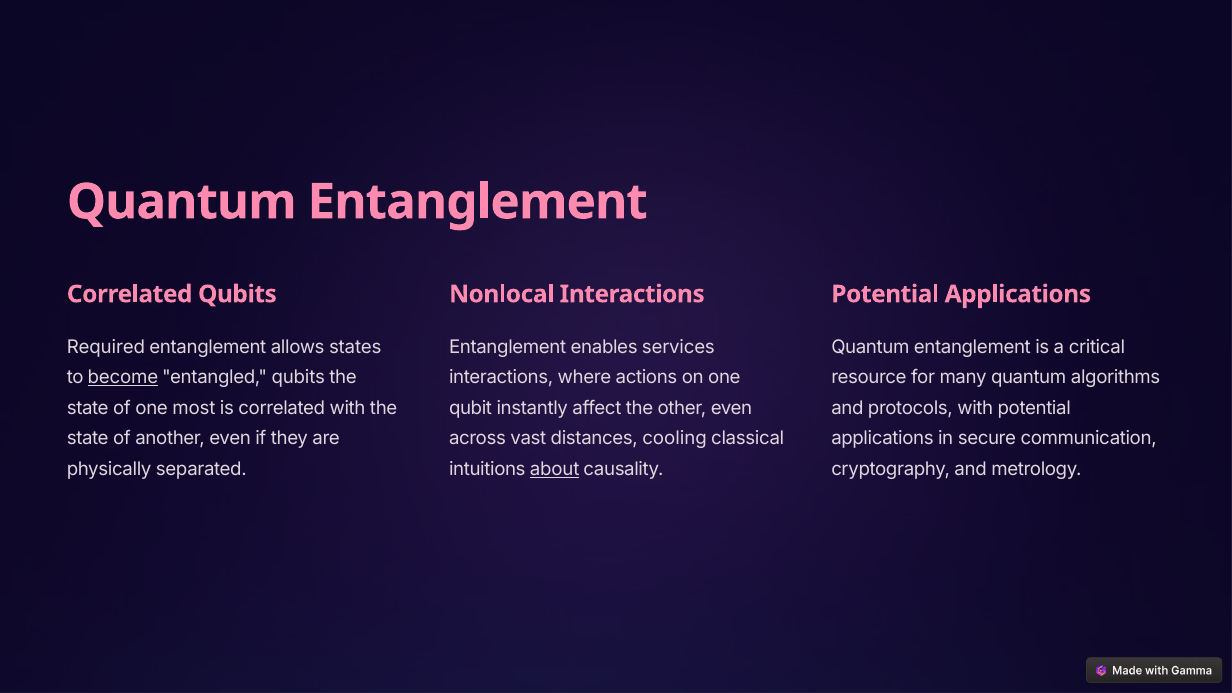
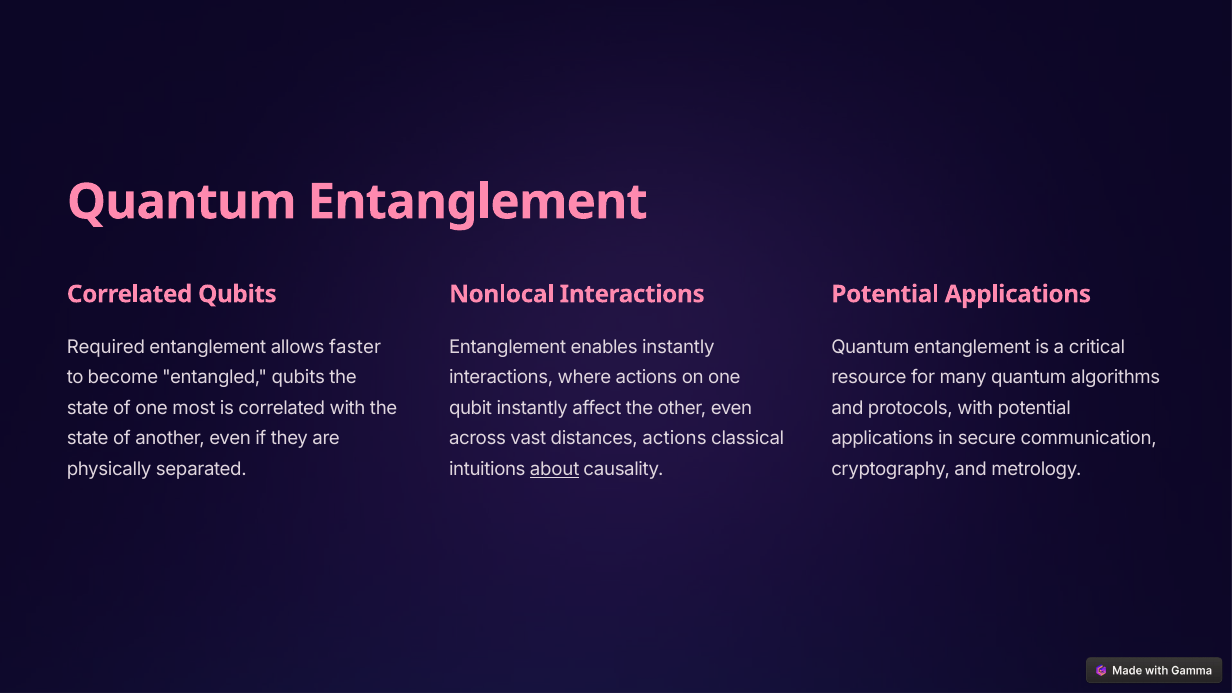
states: states -> faster (355, 347)
enables services: services -> instantly (678, 347)
become underline: present -> none (123, 378)
distances cooling: cooling -> actions (674, 439)
